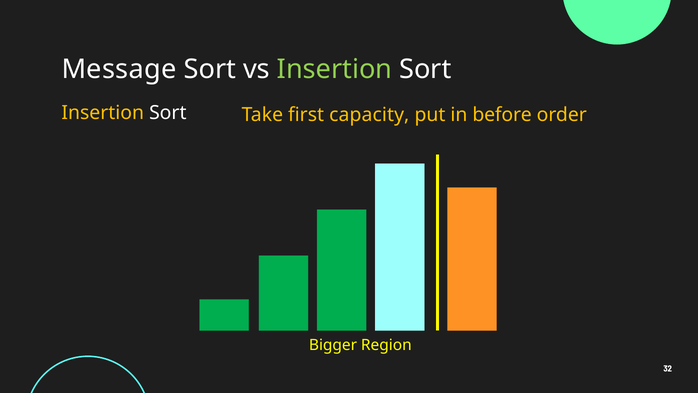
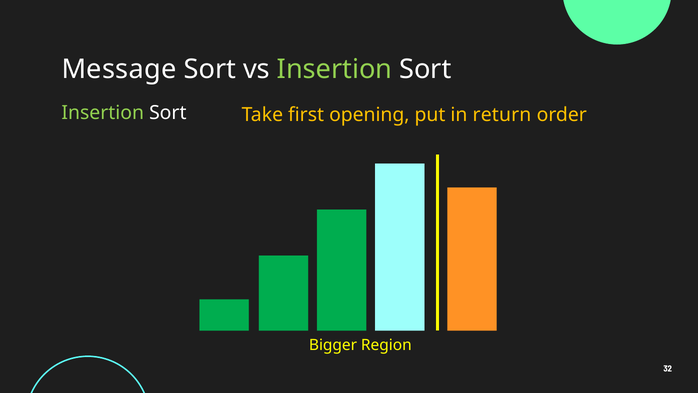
Insertion colour: yellow -> light green (103, 113)
capacity: capacity -> opening (369, 115)
before: before -> return (502, 115)
